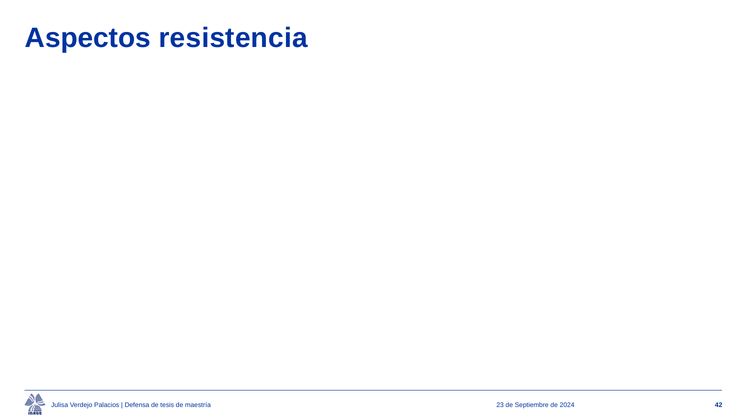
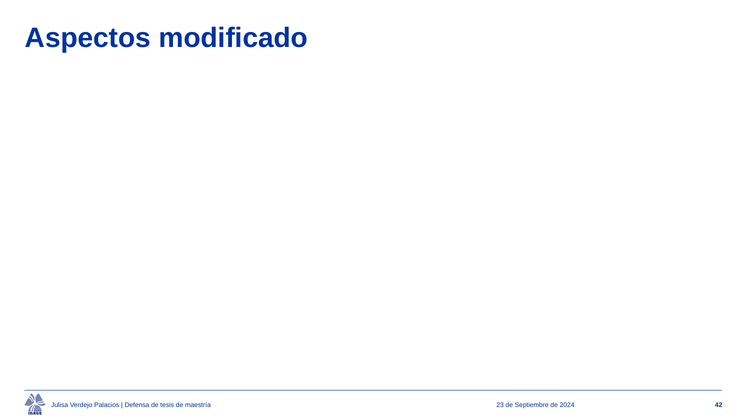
resistencia: resistencia -> modificado (233, 38)
